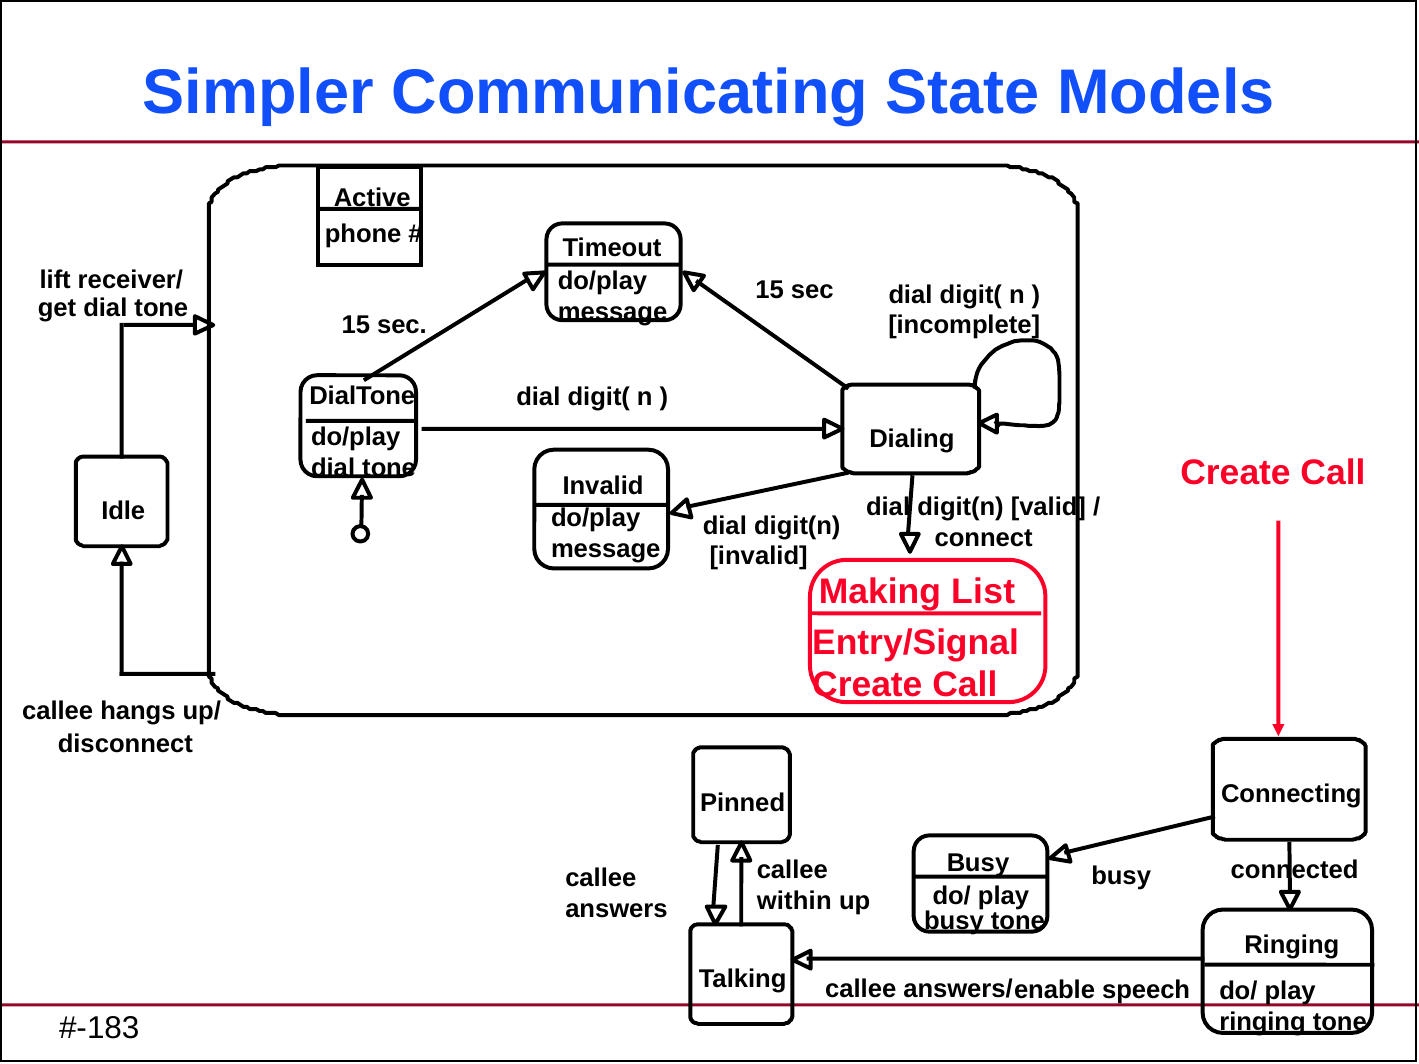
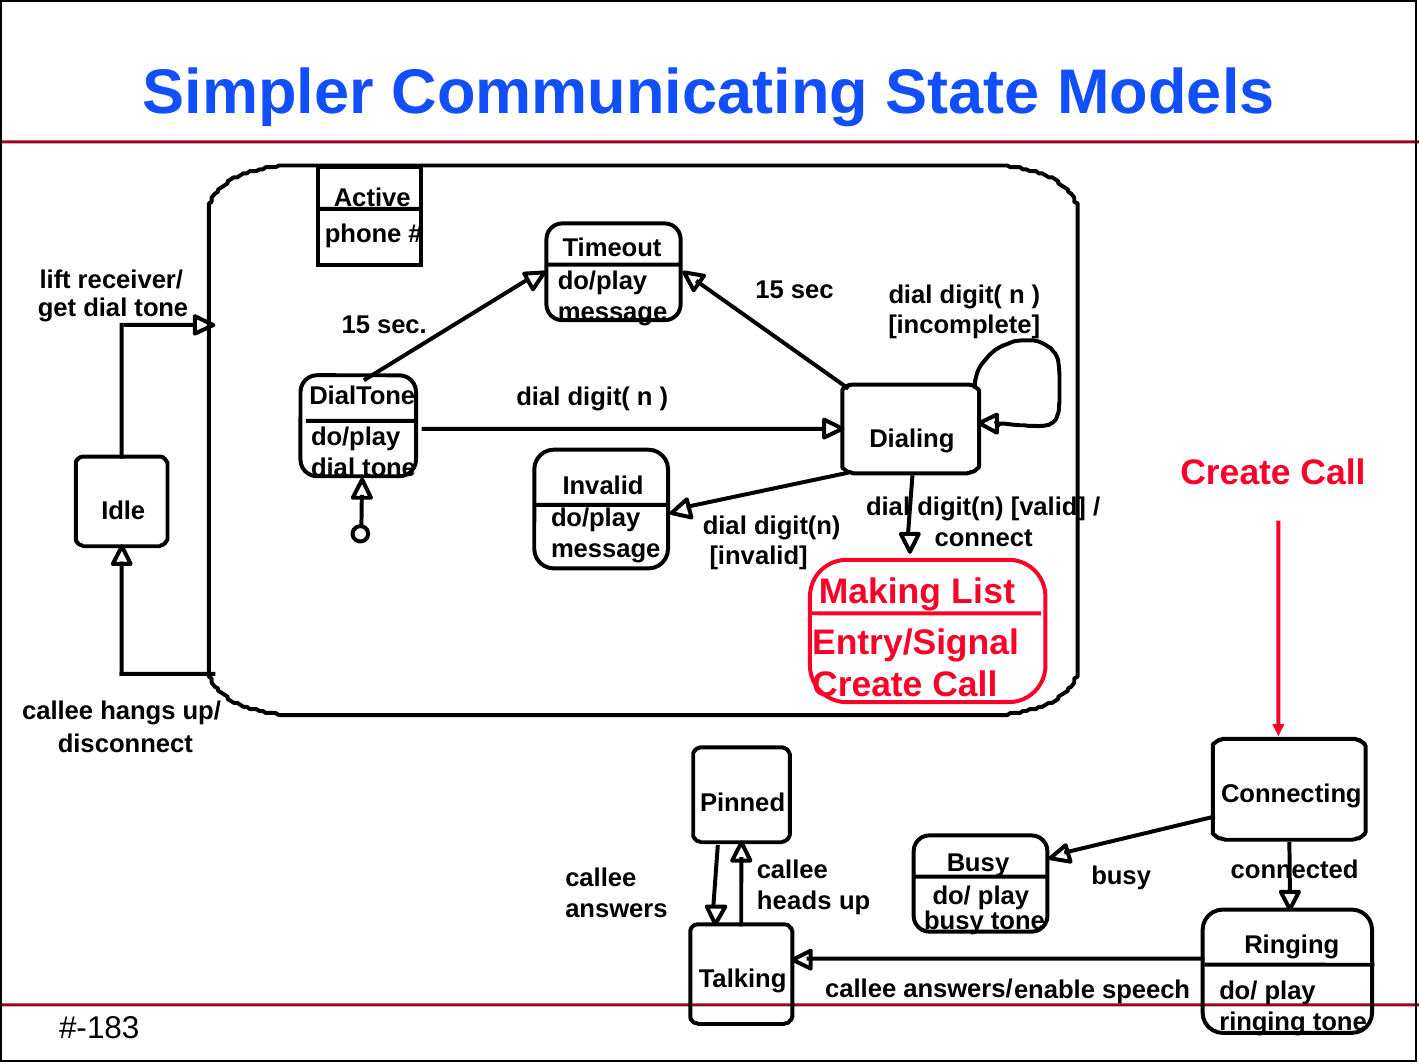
within: within -> heads (794, 901)
